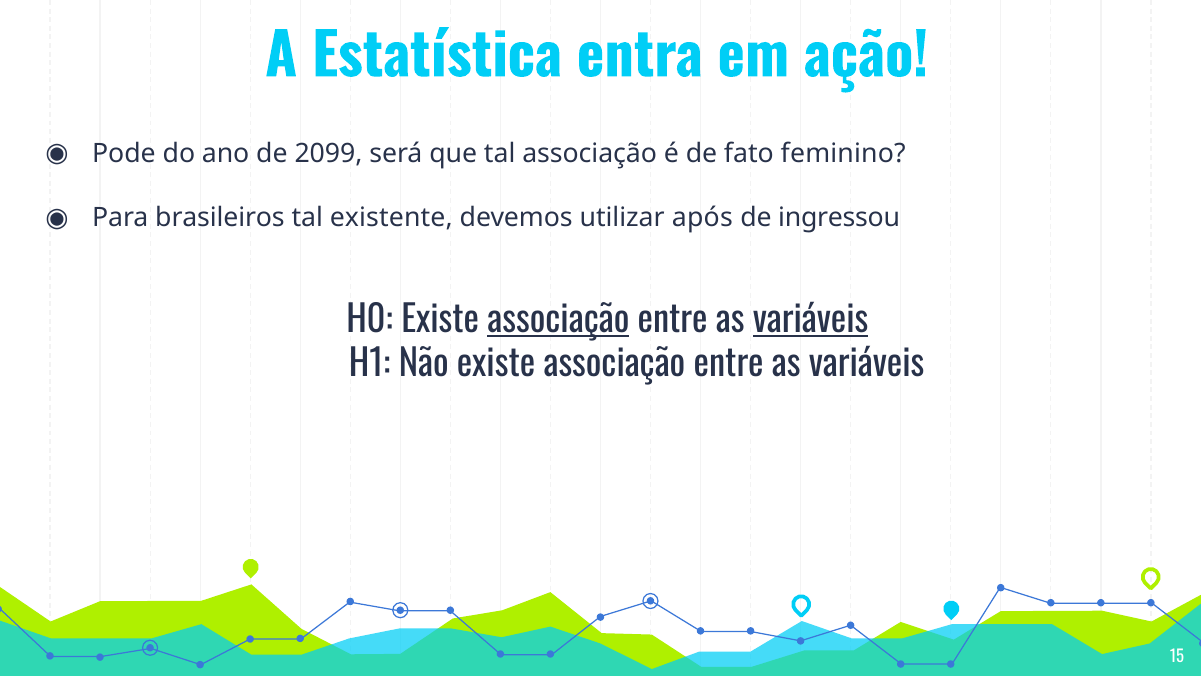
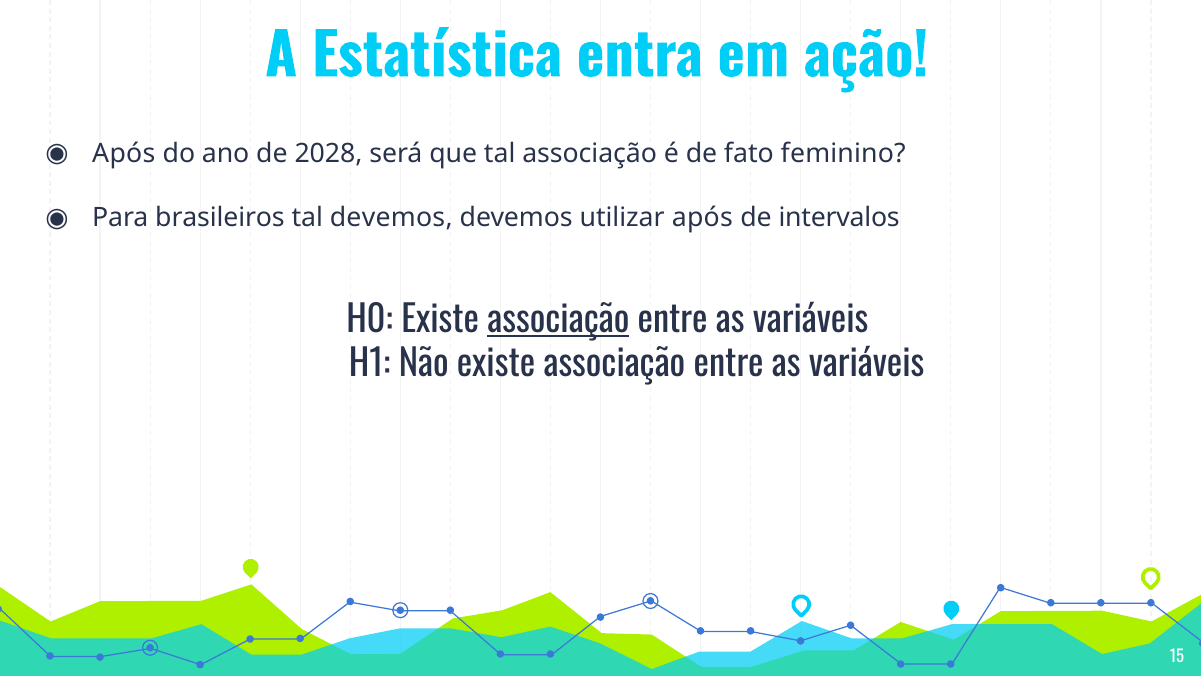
Pode: Pode -> Após (124, 153)
2099: 2099 -> 2028 (329, 153)
tal existente: existente -> devemos (391, 217)
ingressou: ingressou -> intervalos (839, 217)
variáveis underline: present -> none (811, 320)
